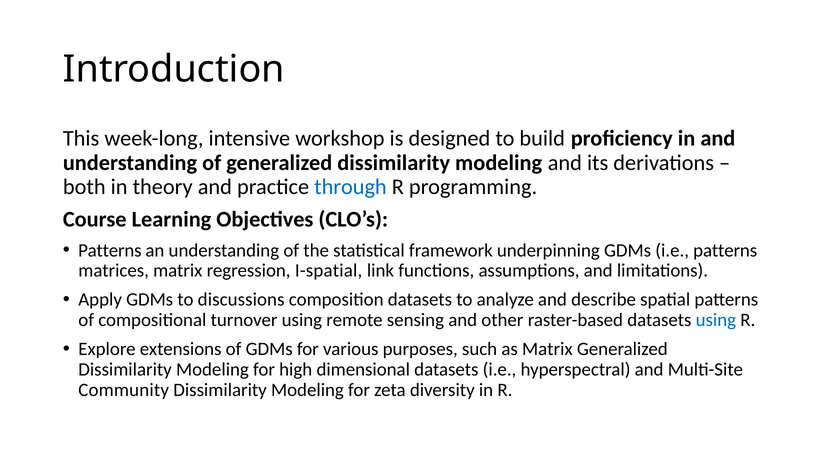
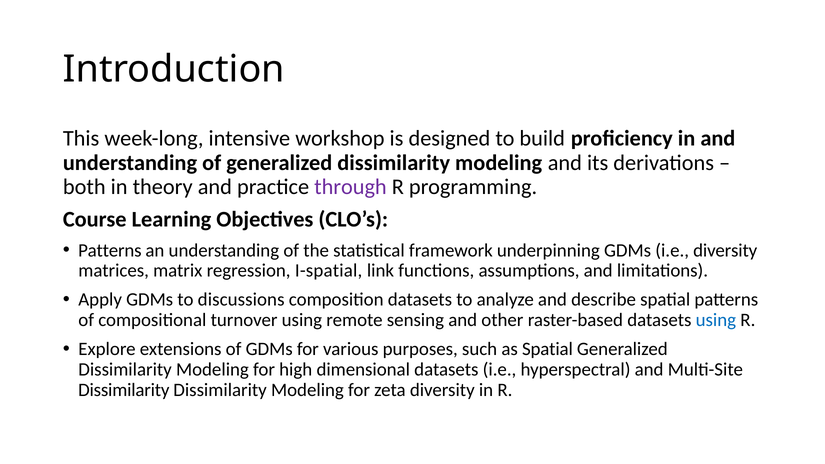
through colour: blue -> purple (350, 187)
i.e patterns: patterns -> diversity (725, 250)
as Matrix: Matrix -> Spatial (547, 349)
Community: Community -> Dissimilarity (124, 390)
